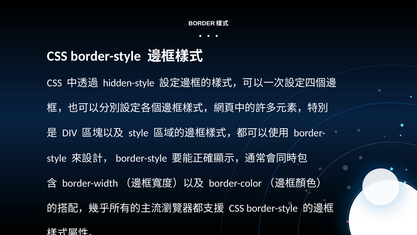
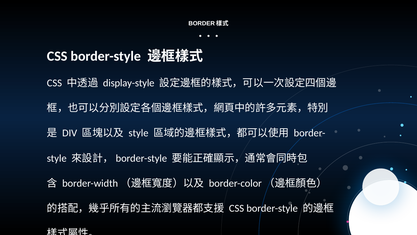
hidden-style: hidden-style -> display-style (129, 83)
